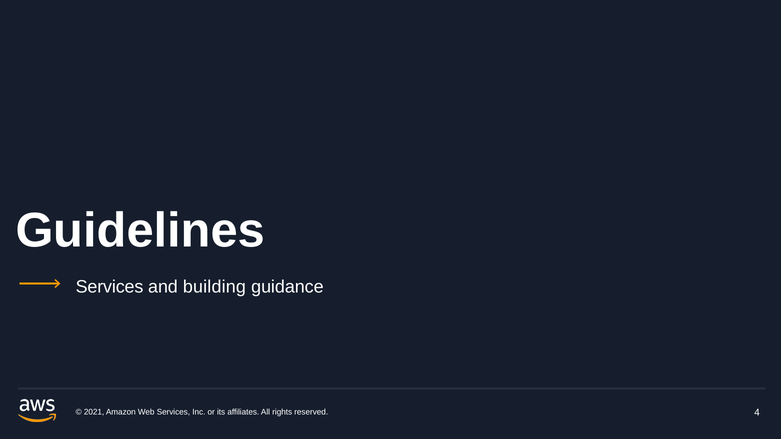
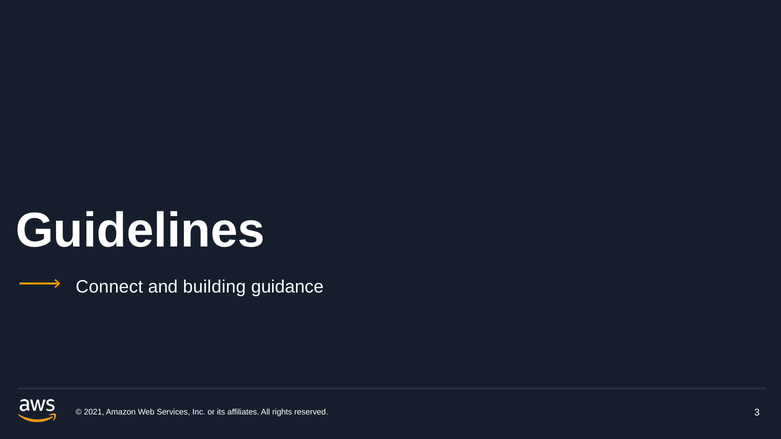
Services: Services -> Connect (109, 287)
4: 4 -> 3 (757, 413)
